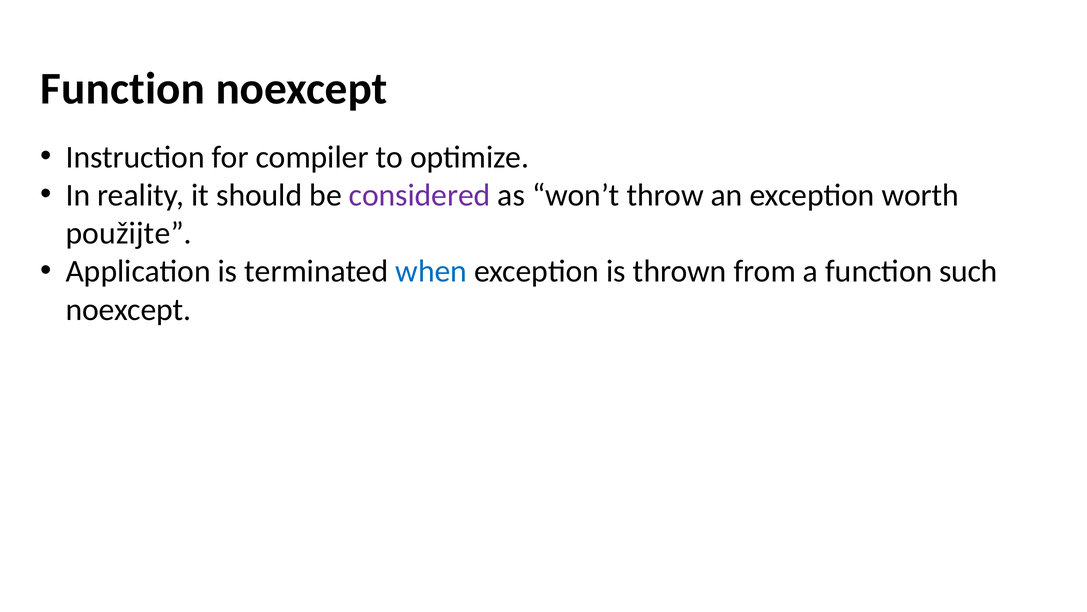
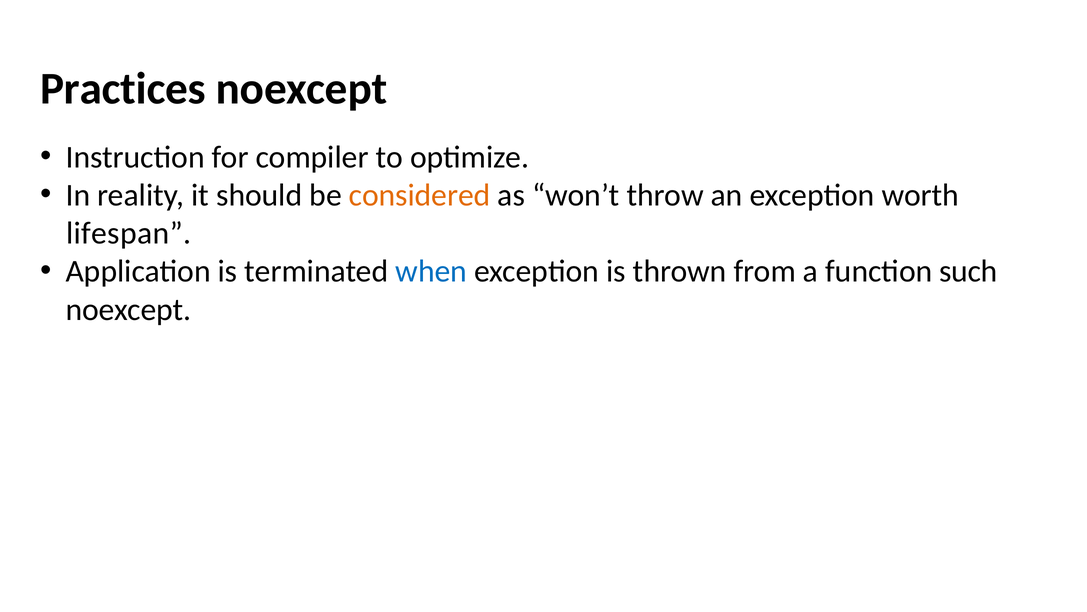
Function: Function -> Practices (123, 89)
considered colour: purple -> orange (420, 195)
použijte: použijte -> lifespan (129, 233)
